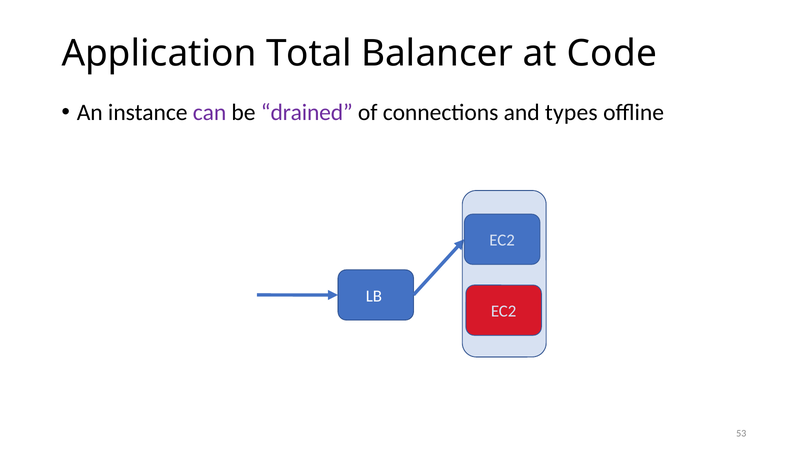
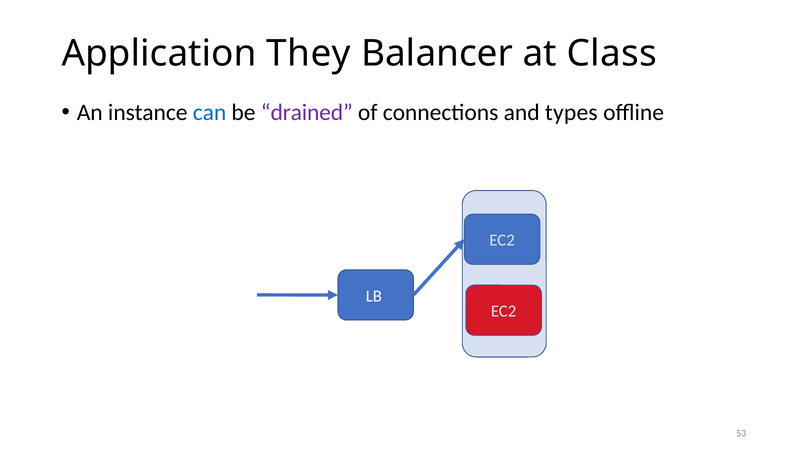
Total: Total -> They (309, 53)
Code: Code -> Class (612, 53)
can colour: purple -> blue (210, 113)
